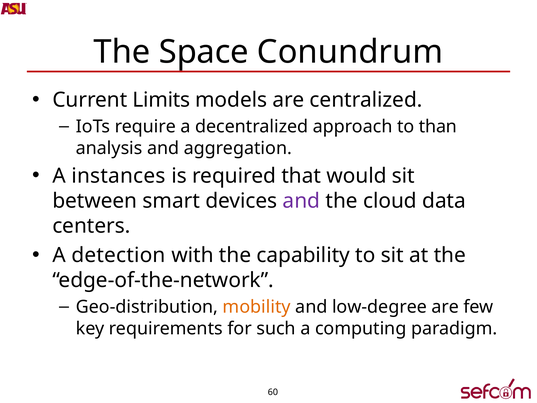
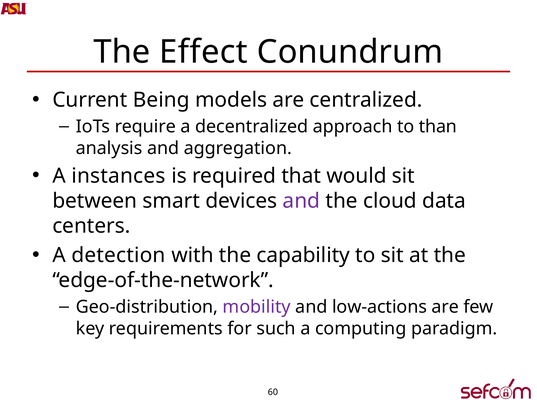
Space: Space -> Effect (204, 52)
Limits: Limits -> Being (161, 100)
mobility colour: orange -> purple (257, 307)
low-degree: low-degree -> low-actions (379, 307)
